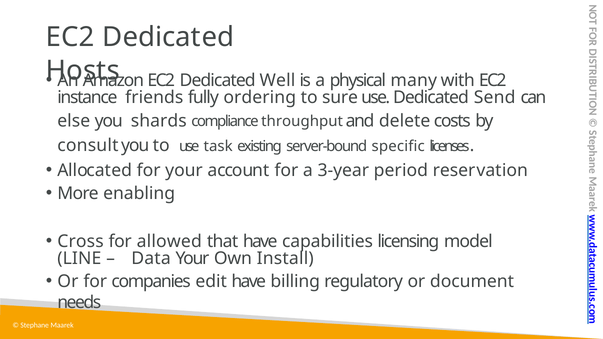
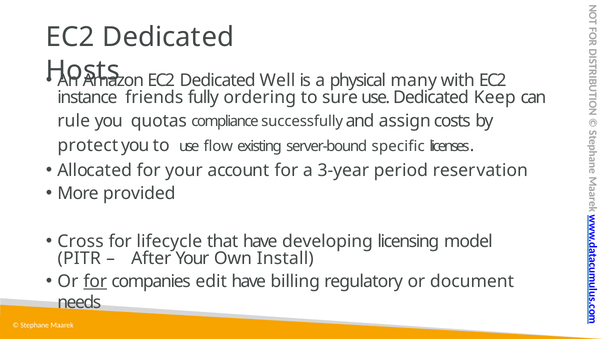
Send: Send -> Keep (495, 98)
else: else -> rule (74, 121)
shards: shards -> quotas (159, 121)
throughput: throughput -> successfully (302, 121)
delete: delete -> assign (405, 121)
consult: consult -> protect (88, 146)
task: task -> flow (218, 146)
enabling: enabling -> provided (139, 194)
allowed: allowed -> lifecycle (169, 241)
capabilities: capabilities -> developing (327, 241)
LINE: LINE -> PITR (79, 258)
Data: Data -> After (151, 258)
for underline: none -> present (95, 282)
